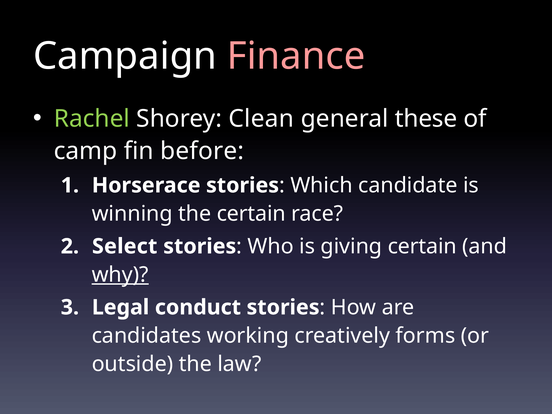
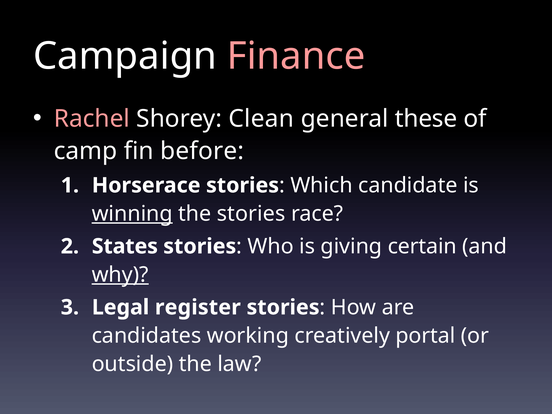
Rachel colour: light green -> pink (92, 119)
winning underline: none -> present (132, 214)
the certain: certain -> stories (251, 214)
Select: Select -> States (125, 246)
conduct: conduct -> register (198, 307)
forms: forms -> portal (425, 336)
